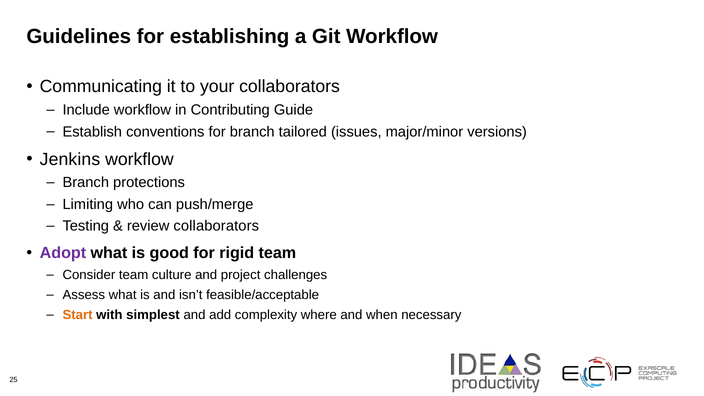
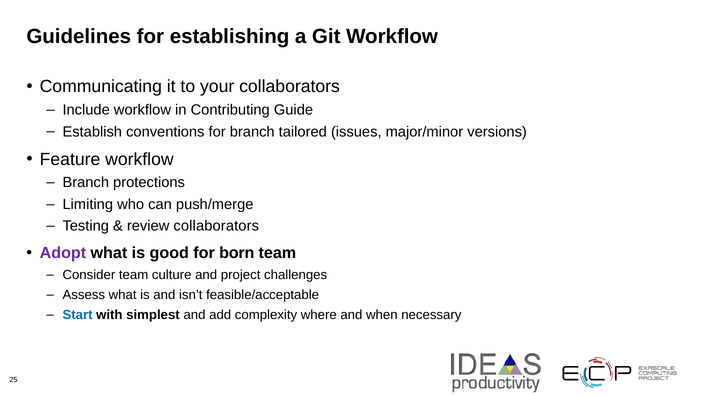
Jenkins: Jenkins -> Feature (70, 159)
rigid: rigid -> born (237, 253)
Start colour: orange -> blue (78, 315)
